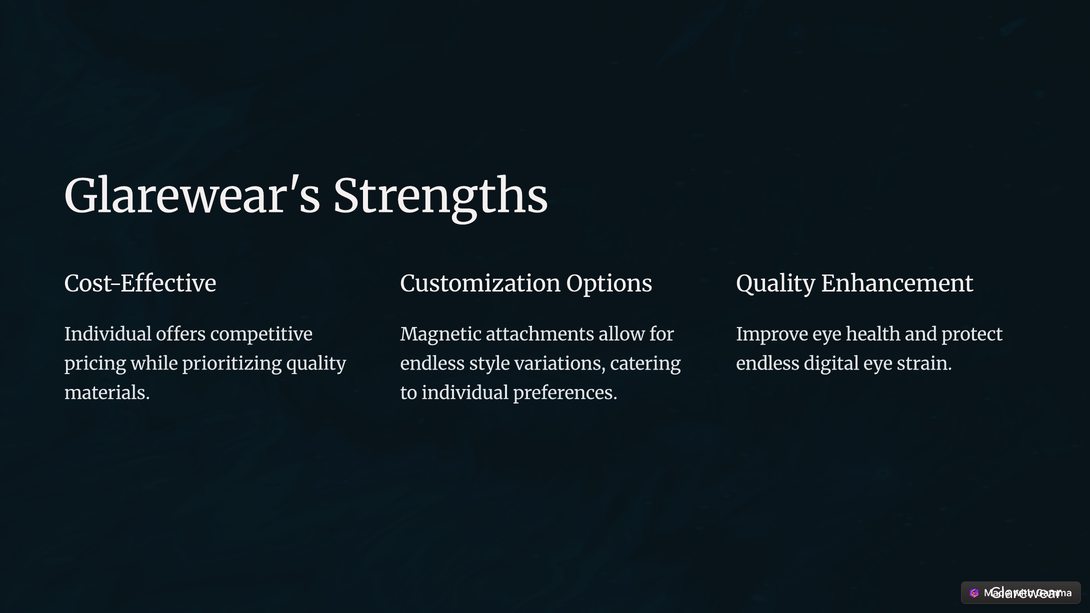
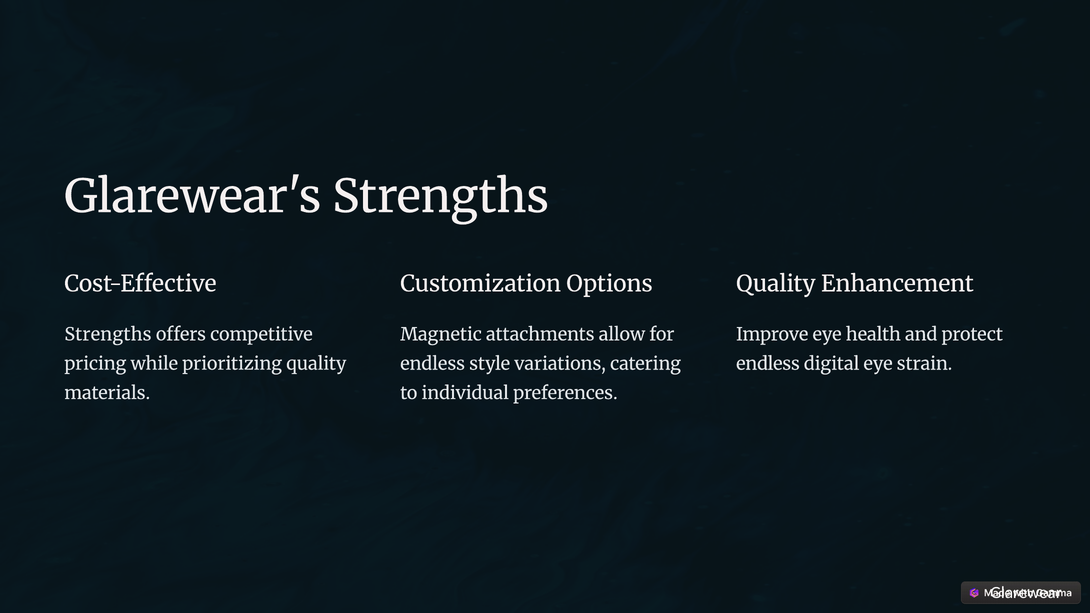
Individual: Individual -> Strengths (108, 335)
